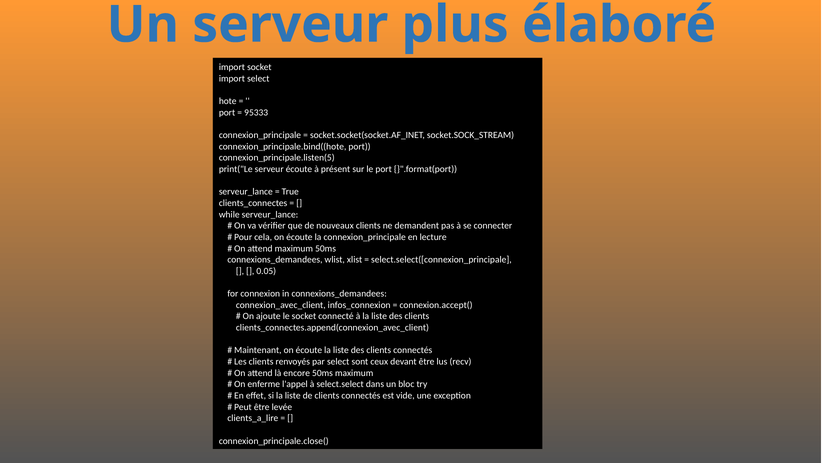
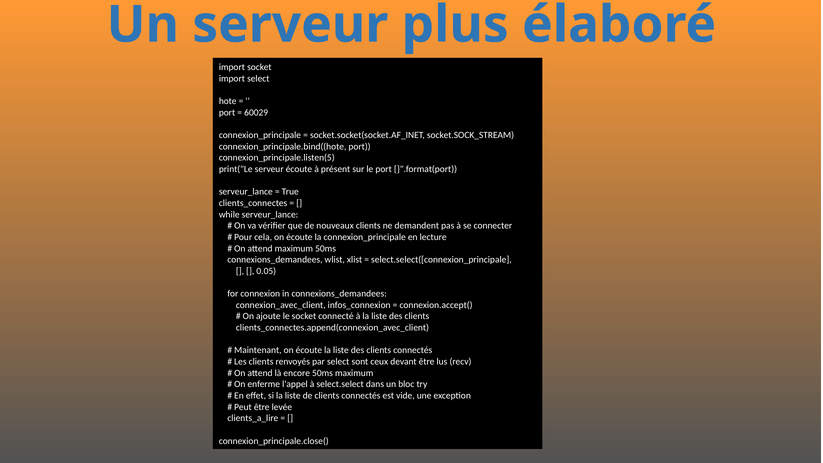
95333: 95333 -> 60029 (256, 112)
